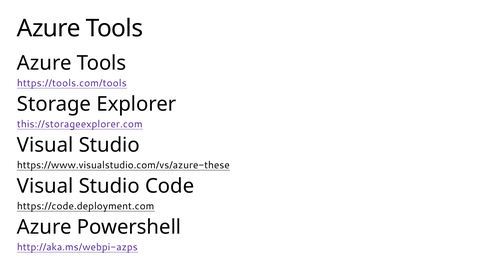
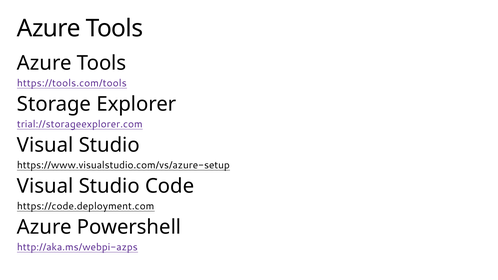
this://storageexplorer.com: this://storageexplorer.com -> trial://storageexplorer.com (80, 124)
https://www.visualstudio.com/vs/azure-these: https://www.visualstudio.com/vs/azure-these -> https://www.visualstudio.com/vs/azure-setup (123, 165)
